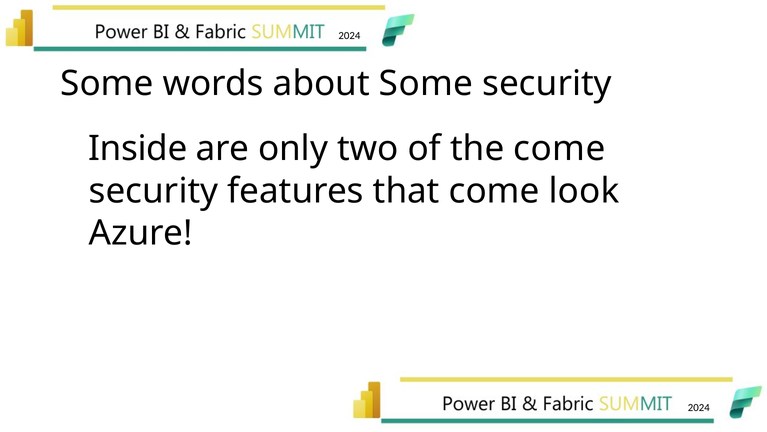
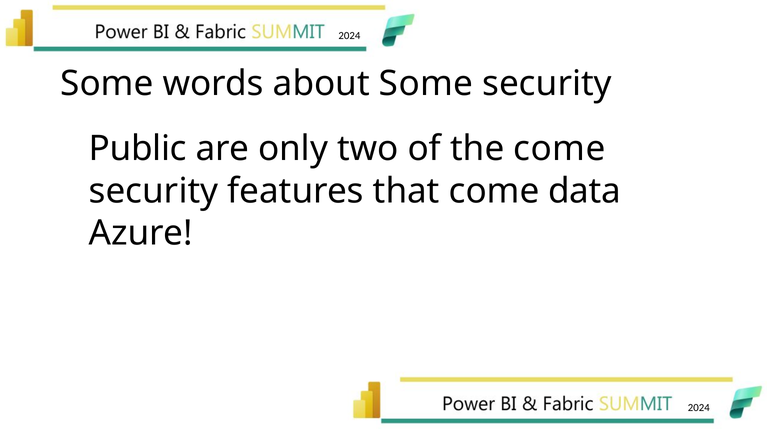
Inside: Inside -> Public (138, 149)
look: look -> data (584, 191)
